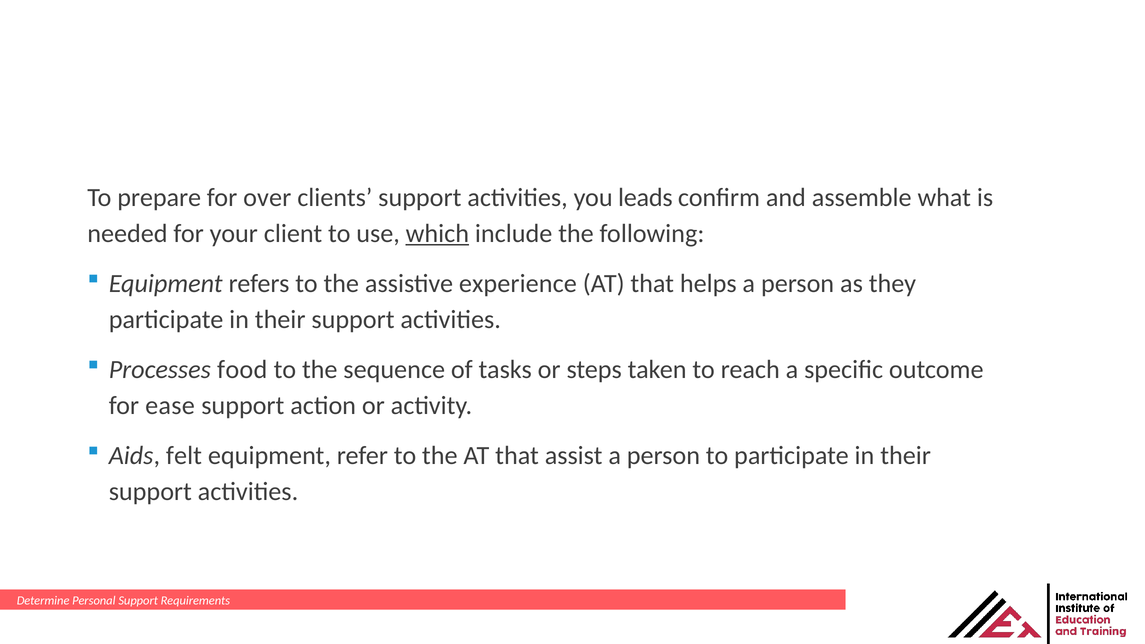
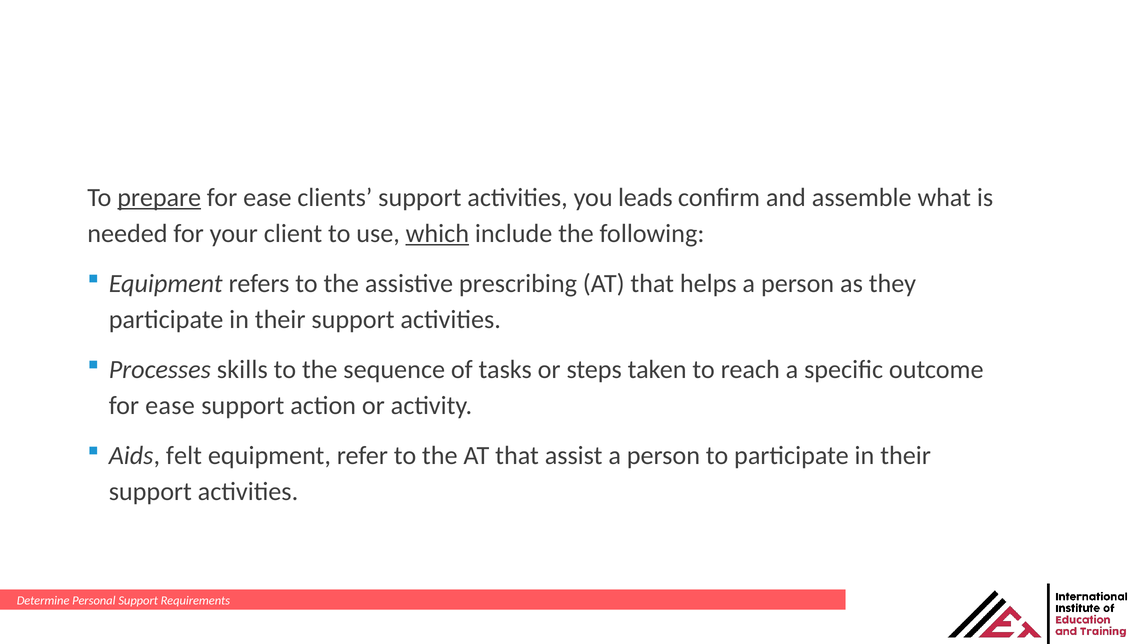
prepare underline: none -> present (159, 198)
over: over -> ease (267, 198)
experience: experience -> prescribing (518, 284)
food: food -> skills (242, 370)
